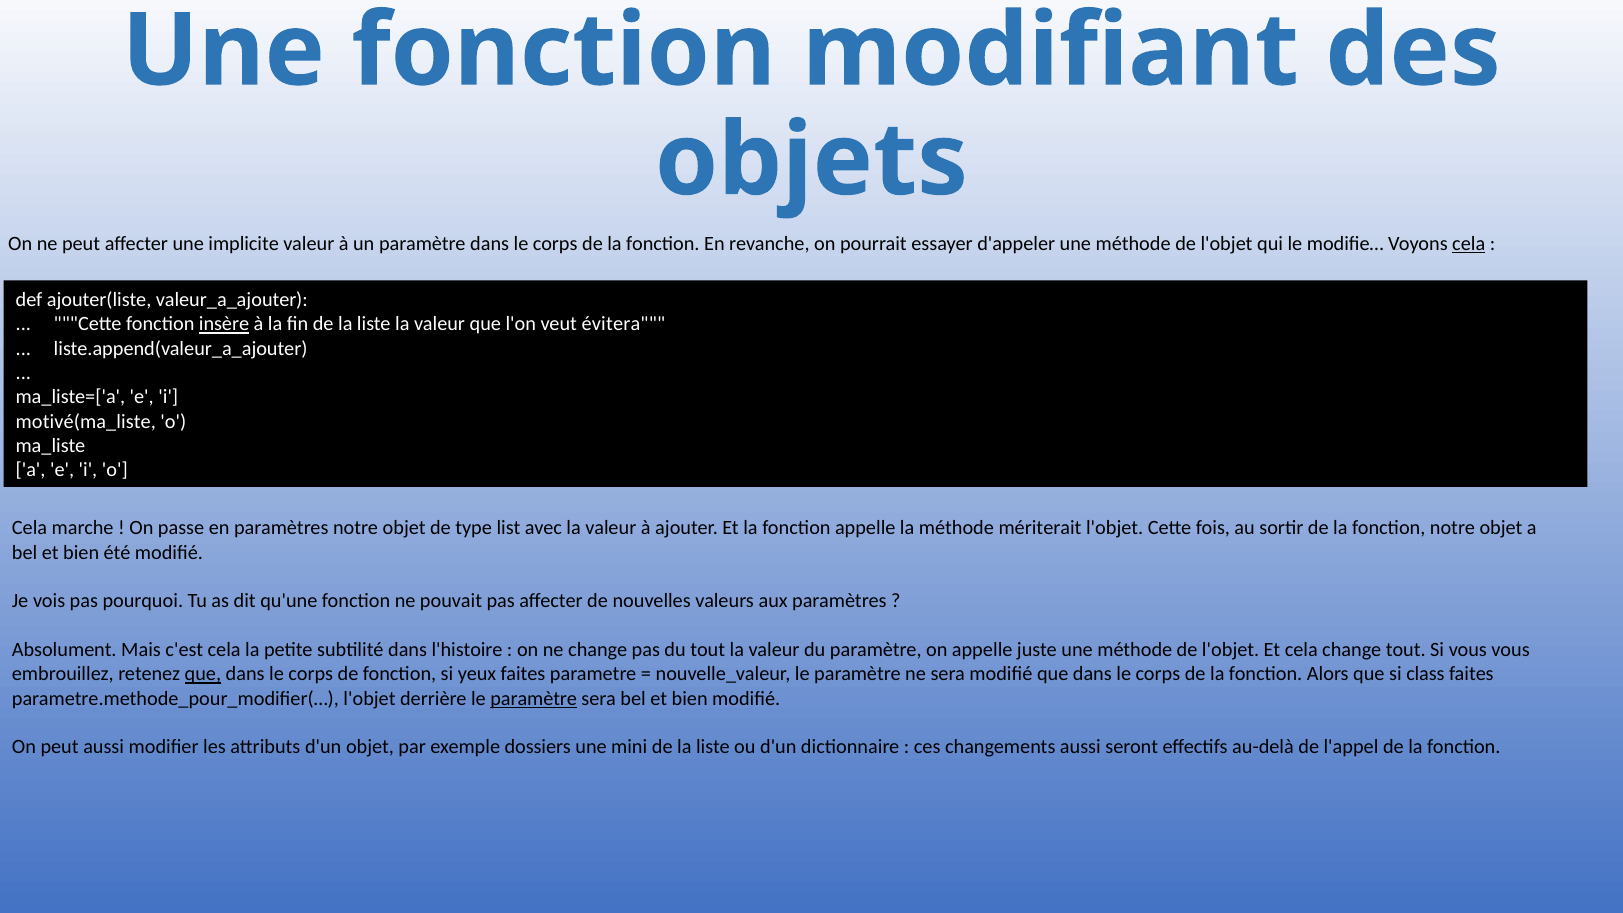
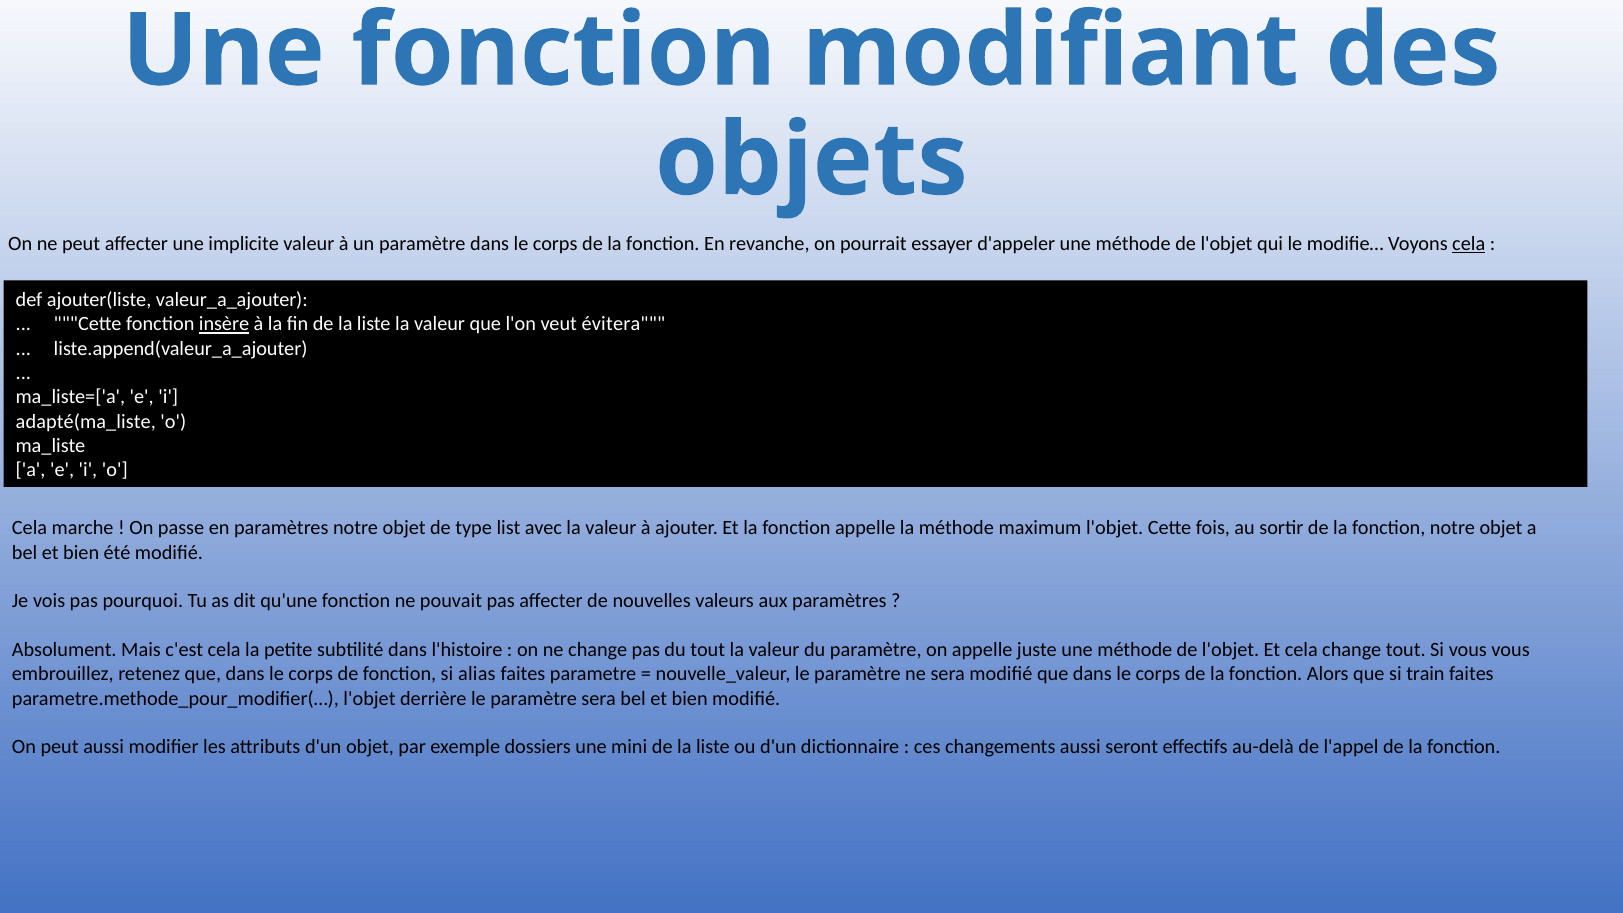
motivé(ma_liste: motivé(ma_liste -> adapté(ma_liste (86, 422)
mériterait: mériterait -> maximum (1040, 528)
que underline: present -> none (203, 674)
yeux: yeux -> alias (477, 674)
class: class -> train (1425, 674)
paramètre underline: present -> none (534, 698)
